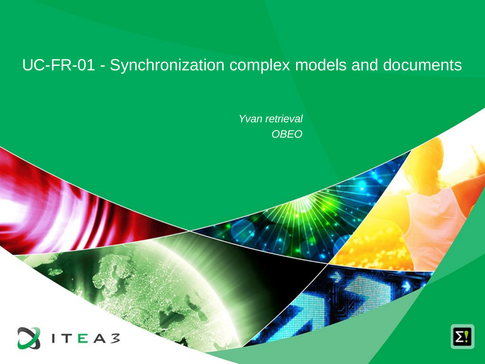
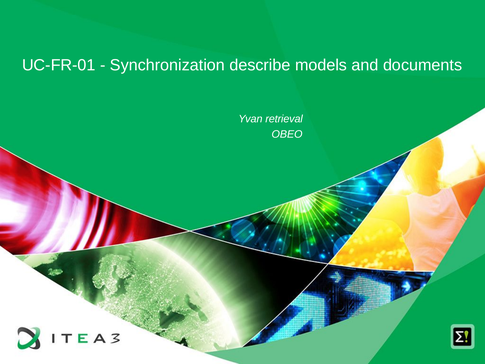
complex: complex -> describe (260, 65)
